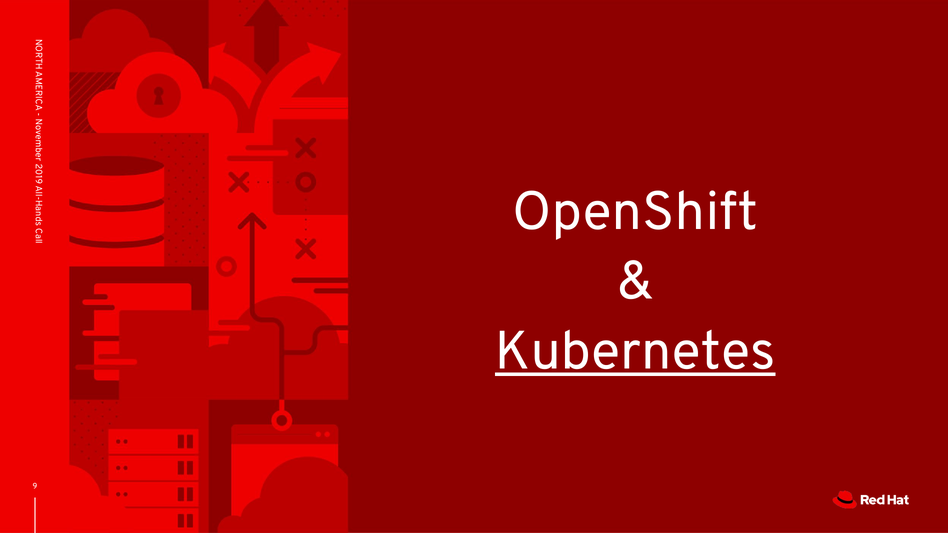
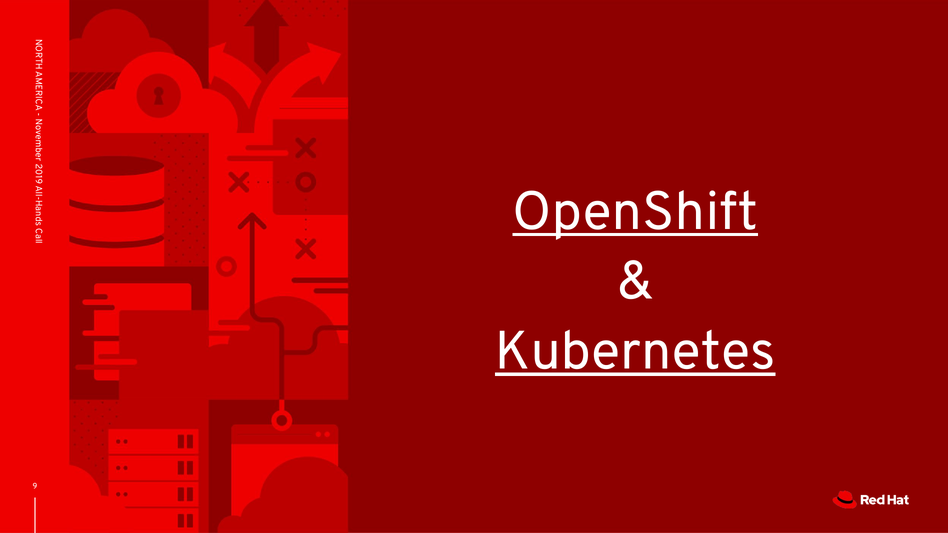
OpenShift underline: none -> present (635, 211)
